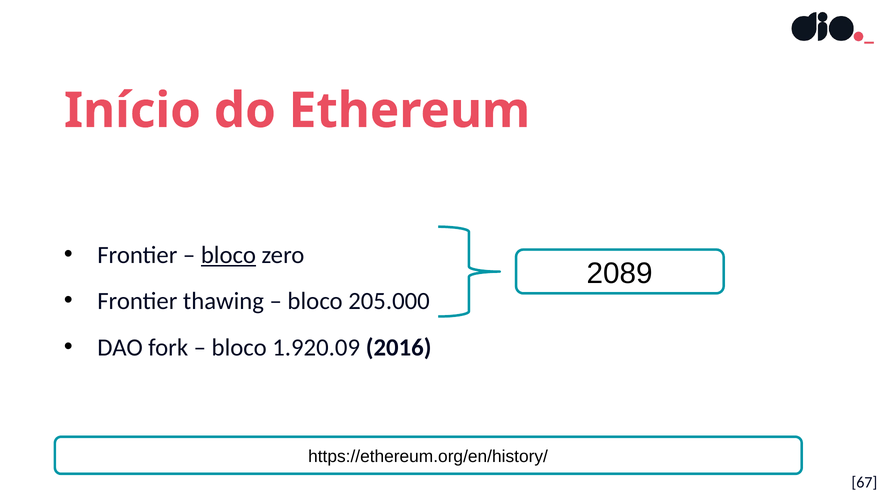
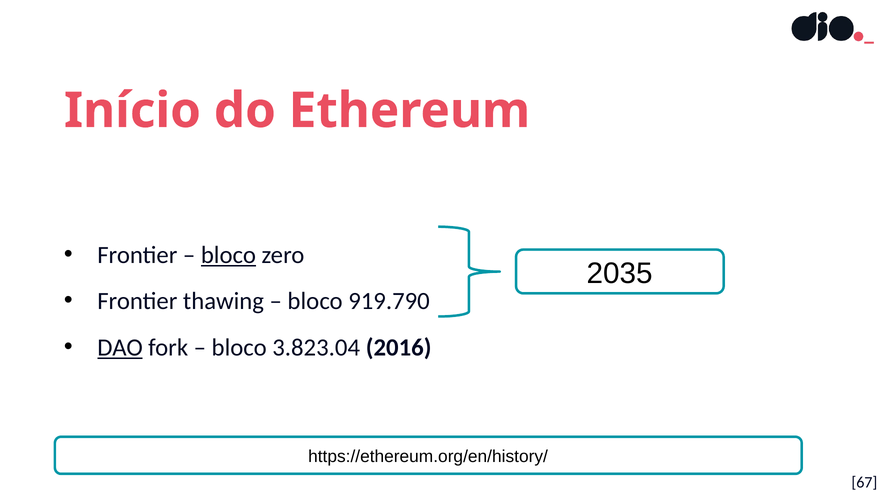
2089: 2089 -> 2035 (620, 273)
205.000: 205.000 -> 919.790 (389, 301)
DAO underline: none -> present (120, 347)
1.920.09: 1.920.09 -> 3.823.04 (316, 347)
